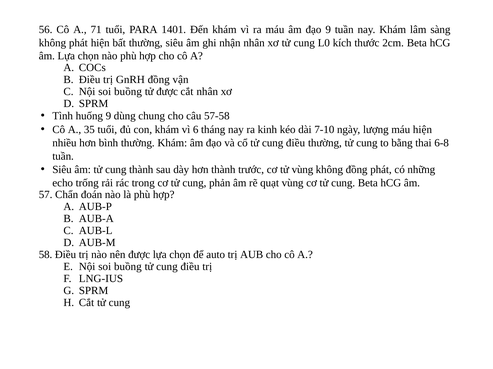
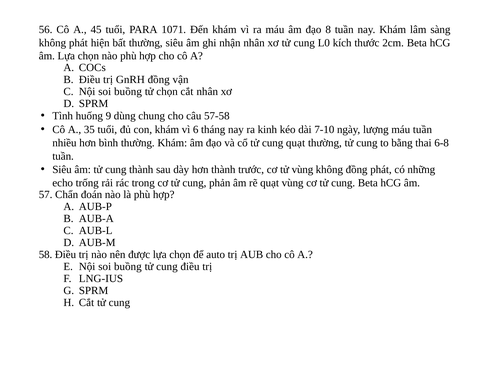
71: 71 -> 45 (96, 30)
1401: 1401 -> 1071 (174, 30)
đạo 9: 9 -> 8 (328, 30)
tử được: được -> chọn (167, 92)
máu hiện: hiện -> tuần (422, 130)
cổ tử cung điều: điều -> quạt (296, 143)
